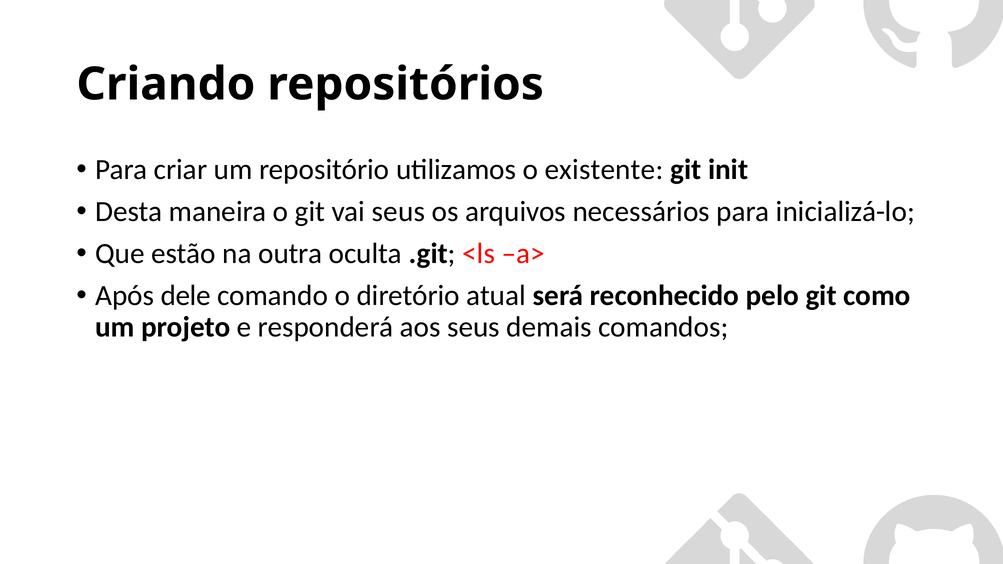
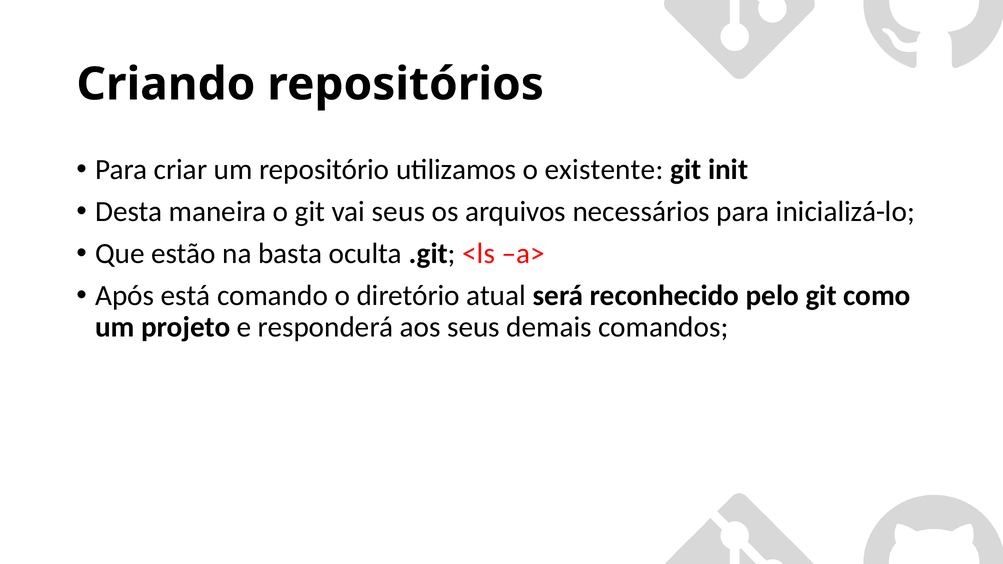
outra: outra -> basta (290, 254)
dele: dele -> está (186, 296)
